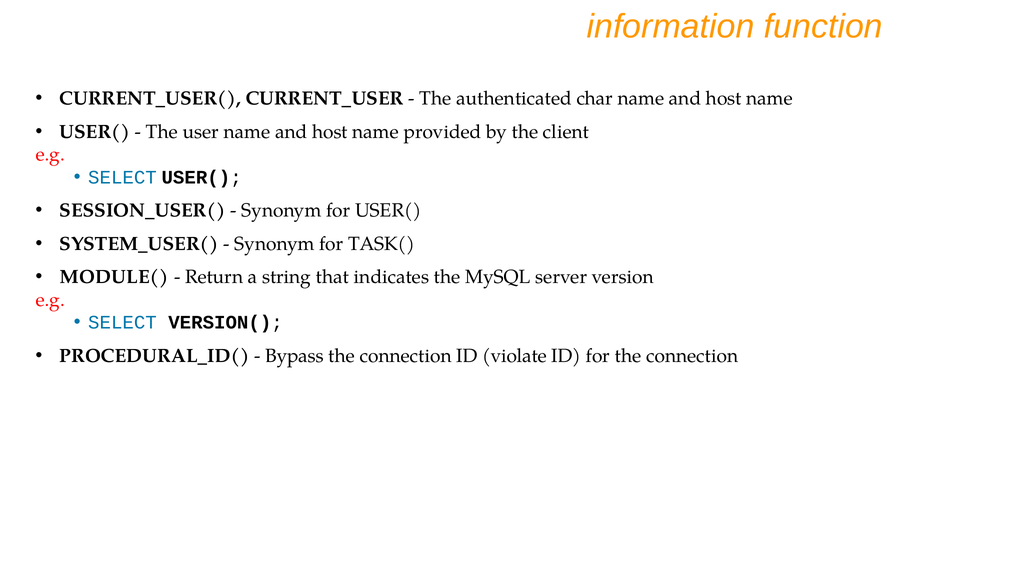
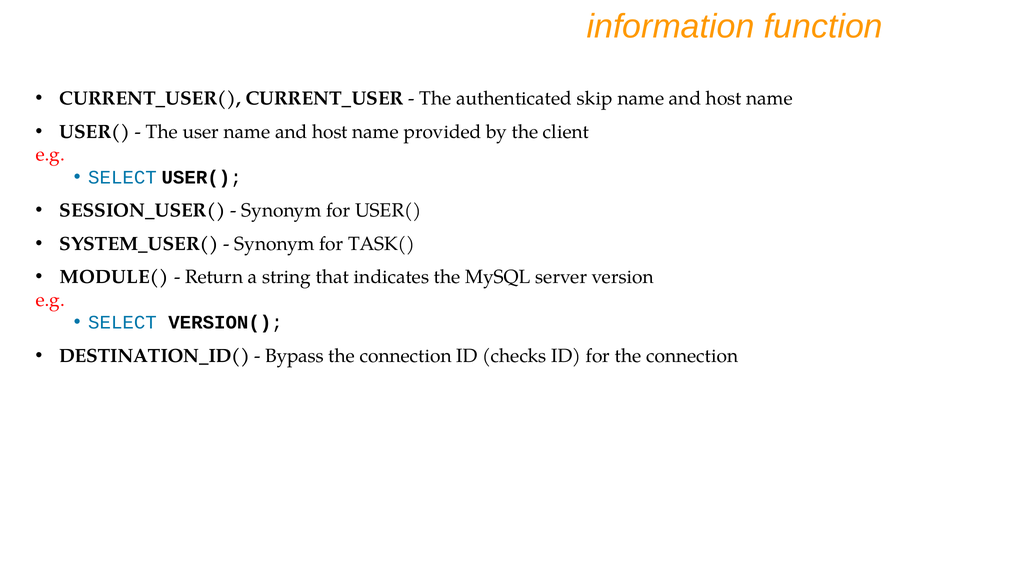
char: char -> skip (595, 99)
PROCEDURAL_ID(: PROCEDURAL_ID( -> DESTINATION_ID( (155, 356)
violate: violate -> checks (514, 356)
